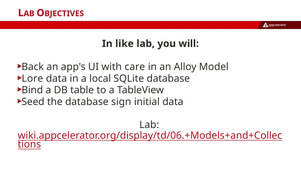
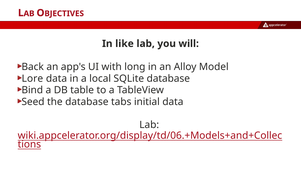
care: care -> long (135, 67)
sign: sign -> tabs (121, 102)
